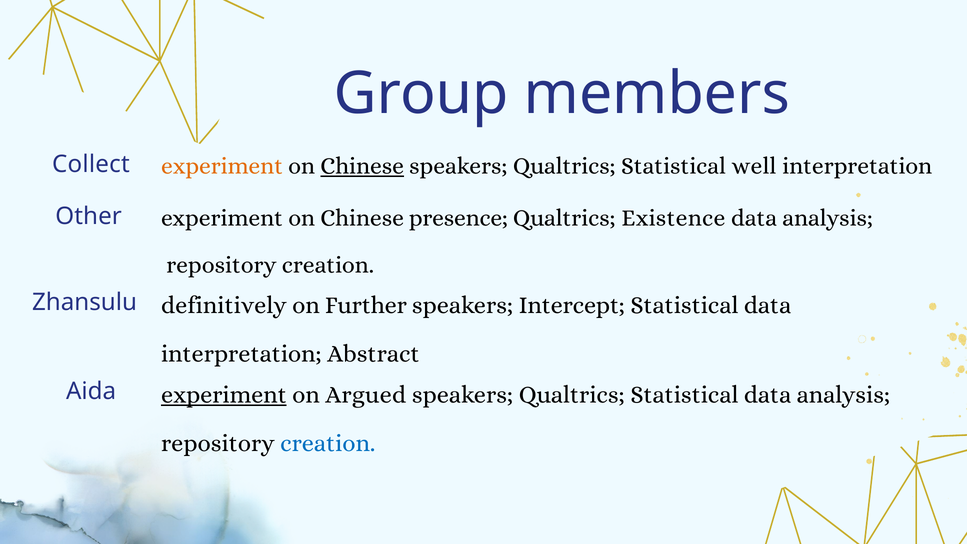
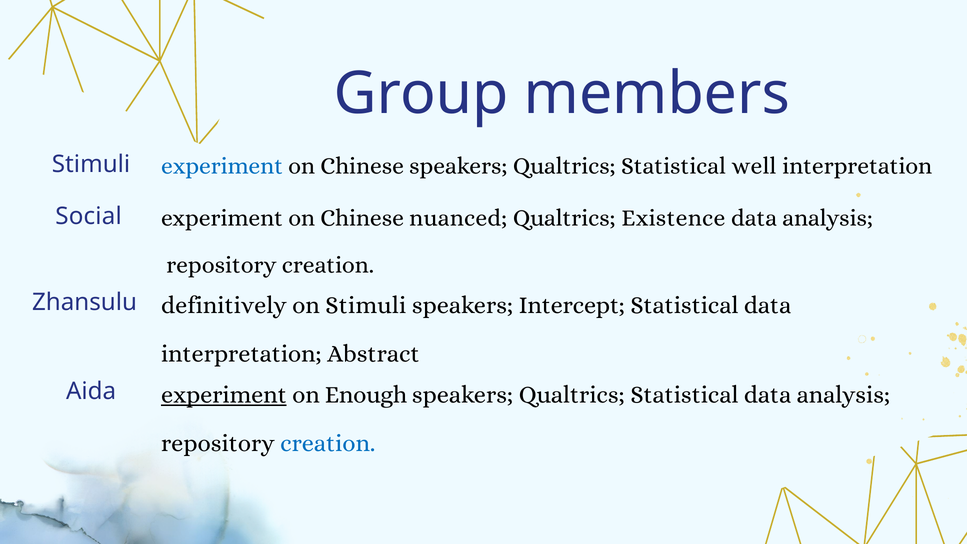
Collect: Collect -> Stimuli (91, 164)
experiment colour: orange -> blue (222, 166)
Chinese underline: present -> none (362, 166)
Other: Other -> Social (89, 216)
presence: presence -> nuanced (458, 218)
on Further: Further -> Stimuli (366, 305)
Argued: Argued -> Enough (366, 395)
